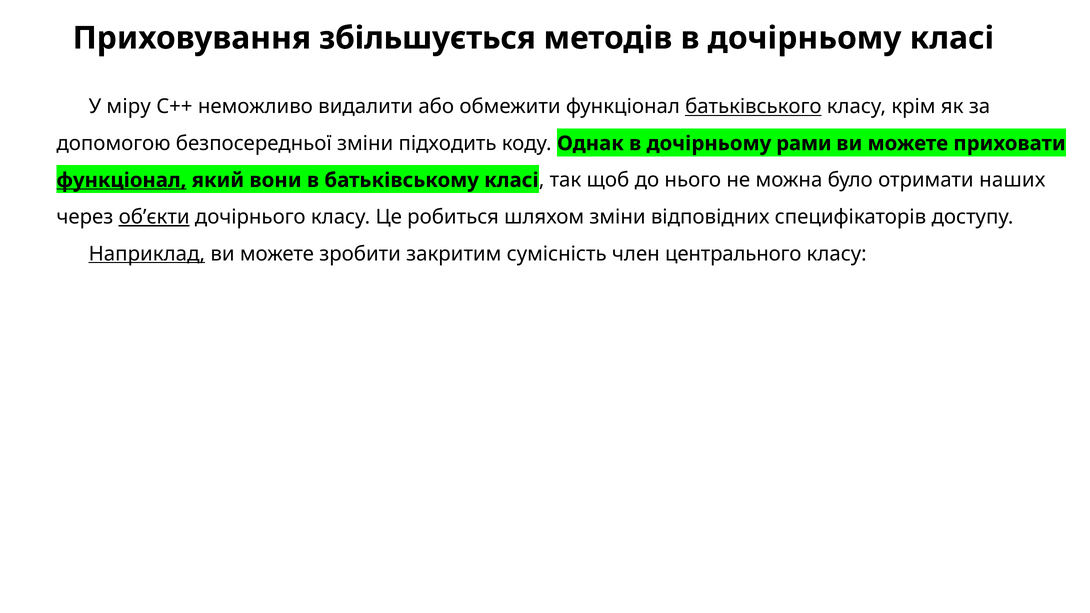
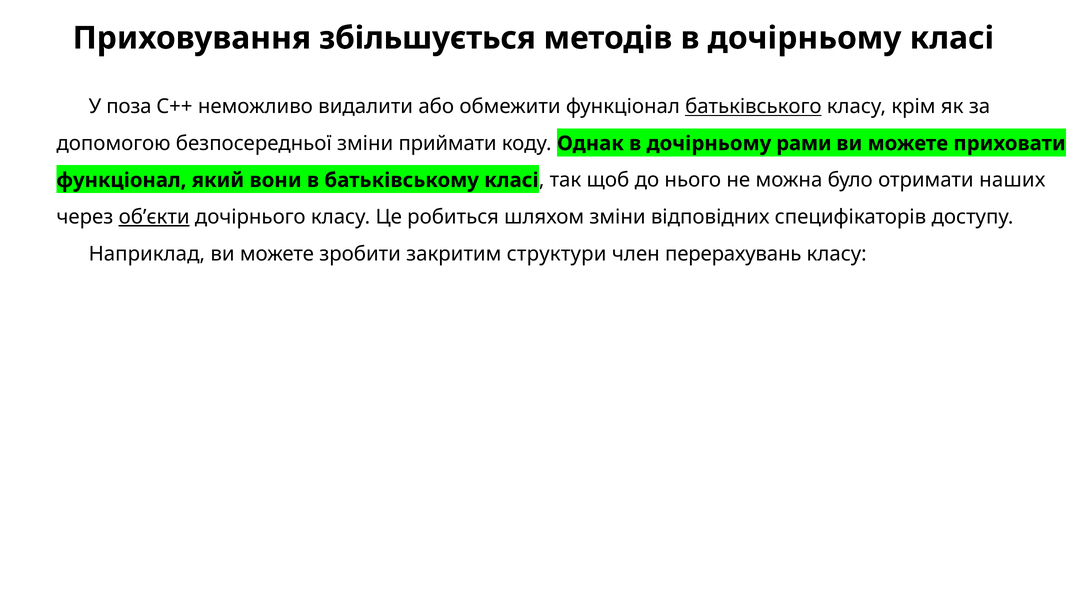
міру: міру -> поза (129, 107)
підходить: підходить -> приймати (448, 143)
функціонал underline: present -> none (121, 180)
Наприклад underline: present -> none (147, 254)
сумісність: сумісність -> структури (557, 254)
центрального: центрального -> перерахувань (733, 254)
